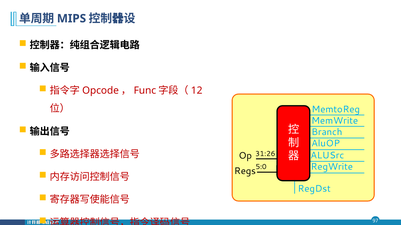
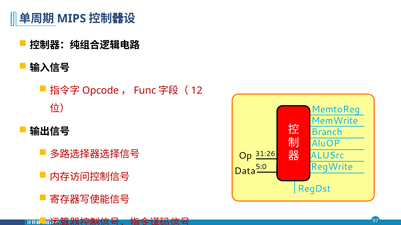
Regs: Regs -> Data (245, 171)
